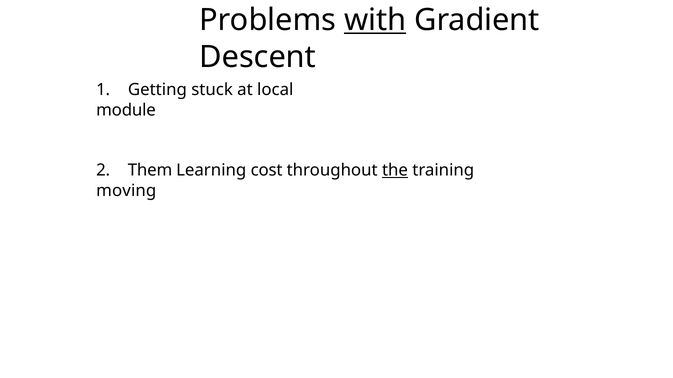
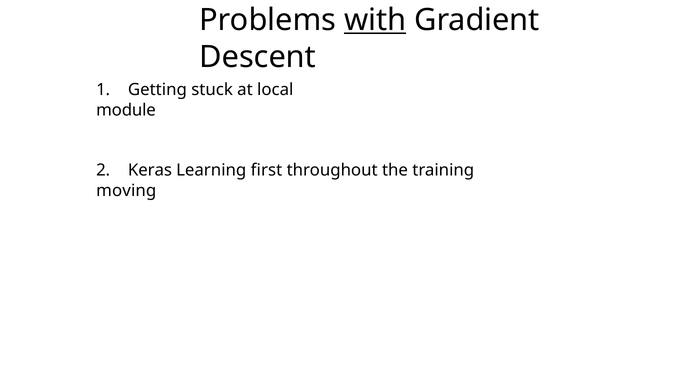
Them: Them -> Keras (150, 171)
cost: cost -> first (266, 171)
the underline: present -> none (395, 171)
